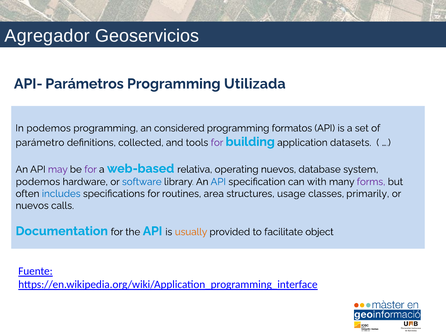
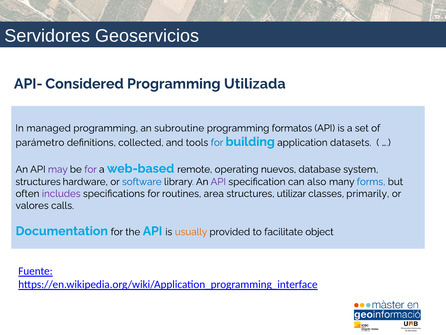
Agregador: Agregador -> Servidores (47, 36)
Parámetros: Parámetros -> Considered (85, 84)
In podemos: podemos -> managed (49, 128)
considered: considered -> subroutine (179, 128)
for colour: purple -> blue (217, 142)
relativa: relativa -> remote (195, 169)
podemos: podemos -> structures (38, 182)
API colour: blue -> purple (218, 182)
with: with -> also (317, 182)
forms colour: purple -> blue (371, 182)
includes colour: blue -> purple (61, 193)
usage: usage -> utilizar (291, 193)
nuevos: nuevos -> valores (32, 205)
